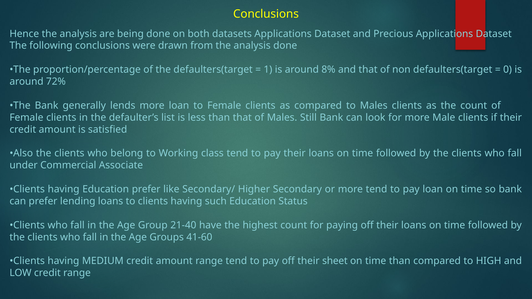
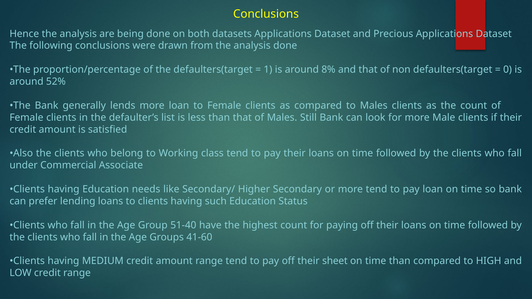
72%: 72% -> 52% (56, 82)
Education prefer: prefer -> needs (146, 189)
21-40: 21-40 -> 51-40 (183, 225)
